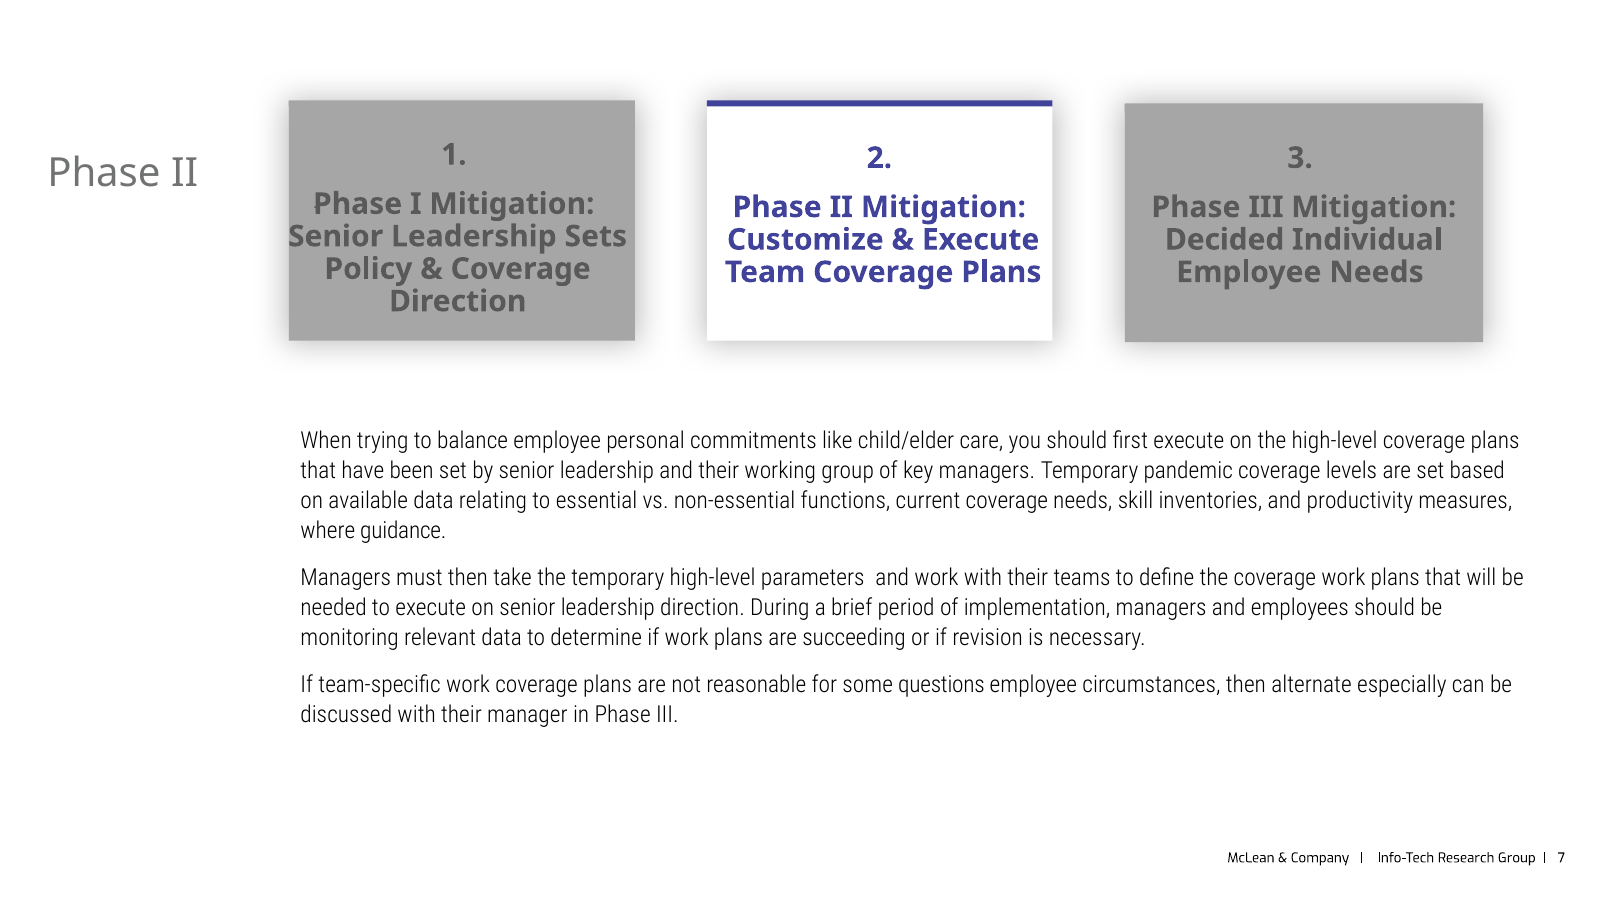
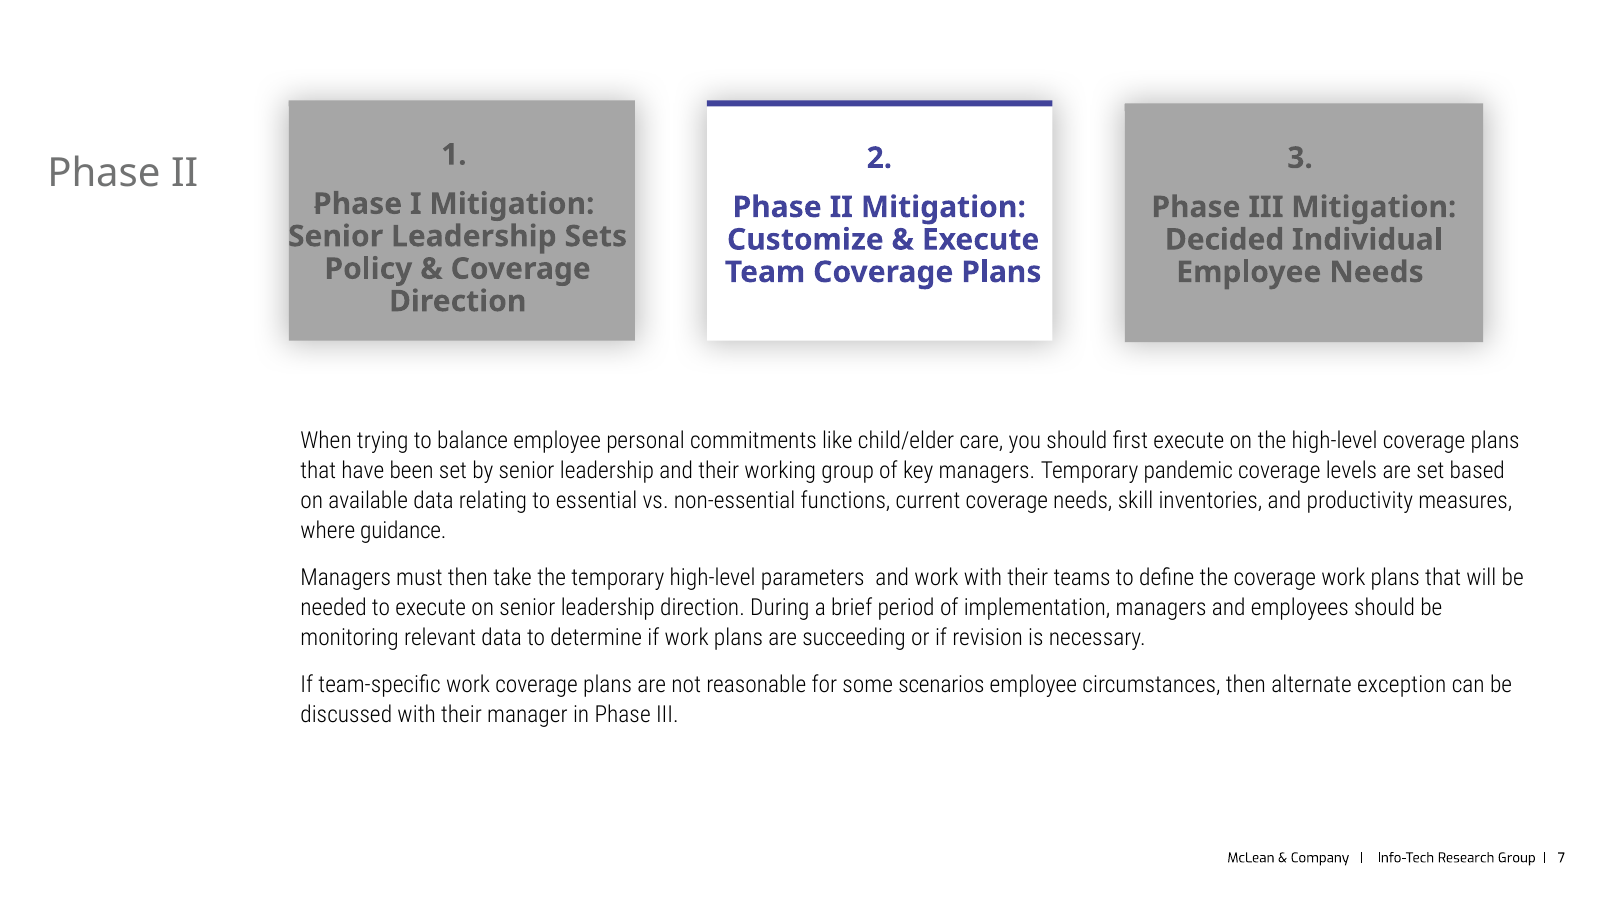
questions: questions -> scenarios (941, 684)
especially: especially -> exception (1402, 684)
